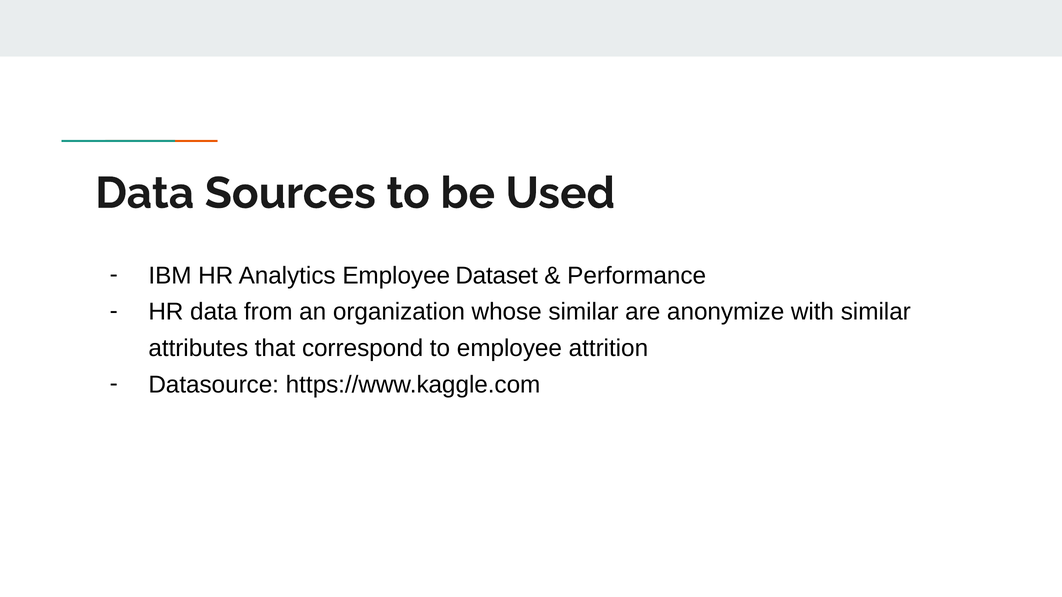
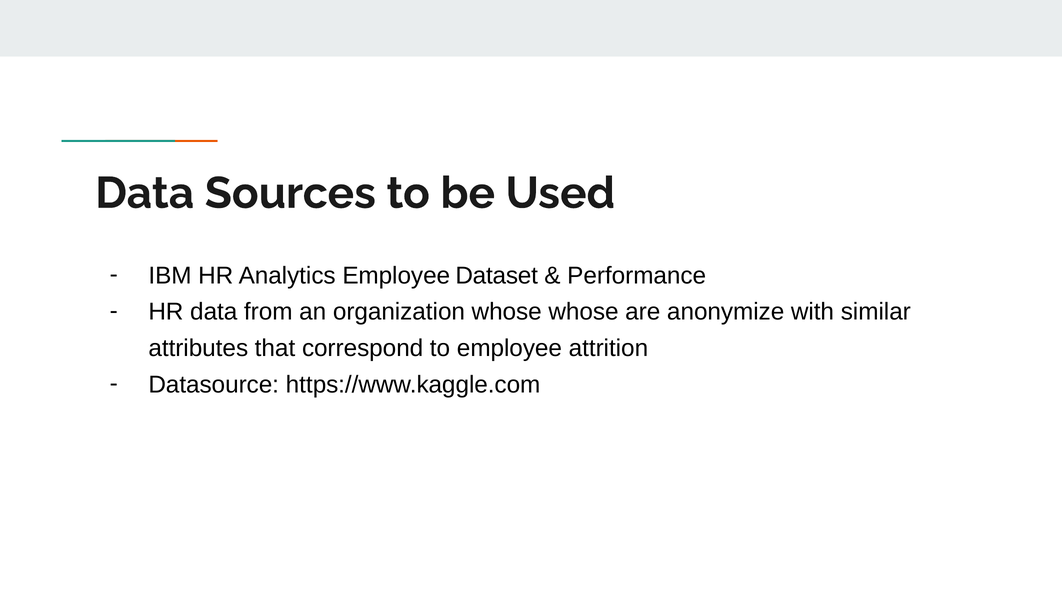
whose similar: similar -> whose (584, 312)
